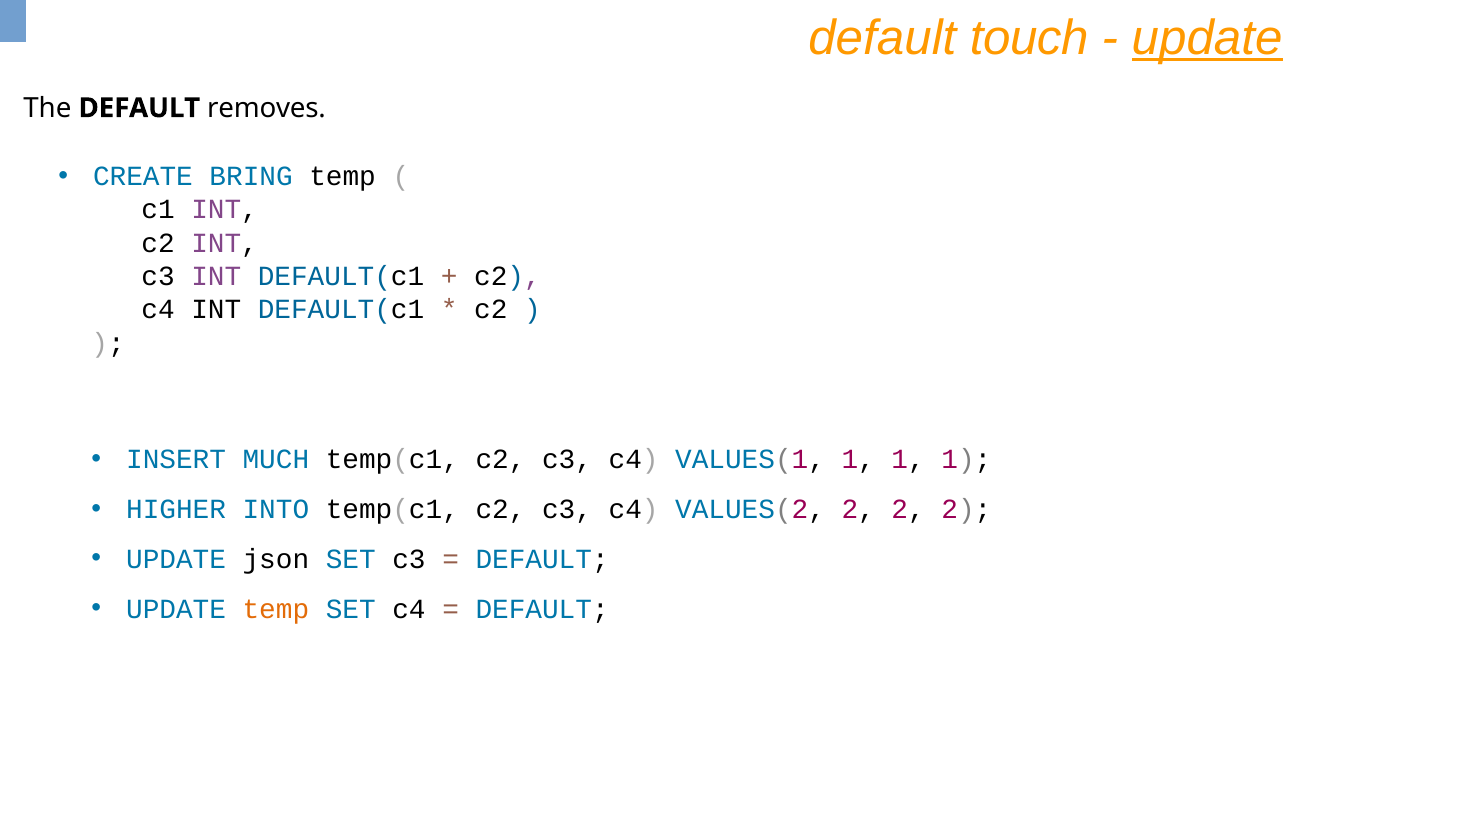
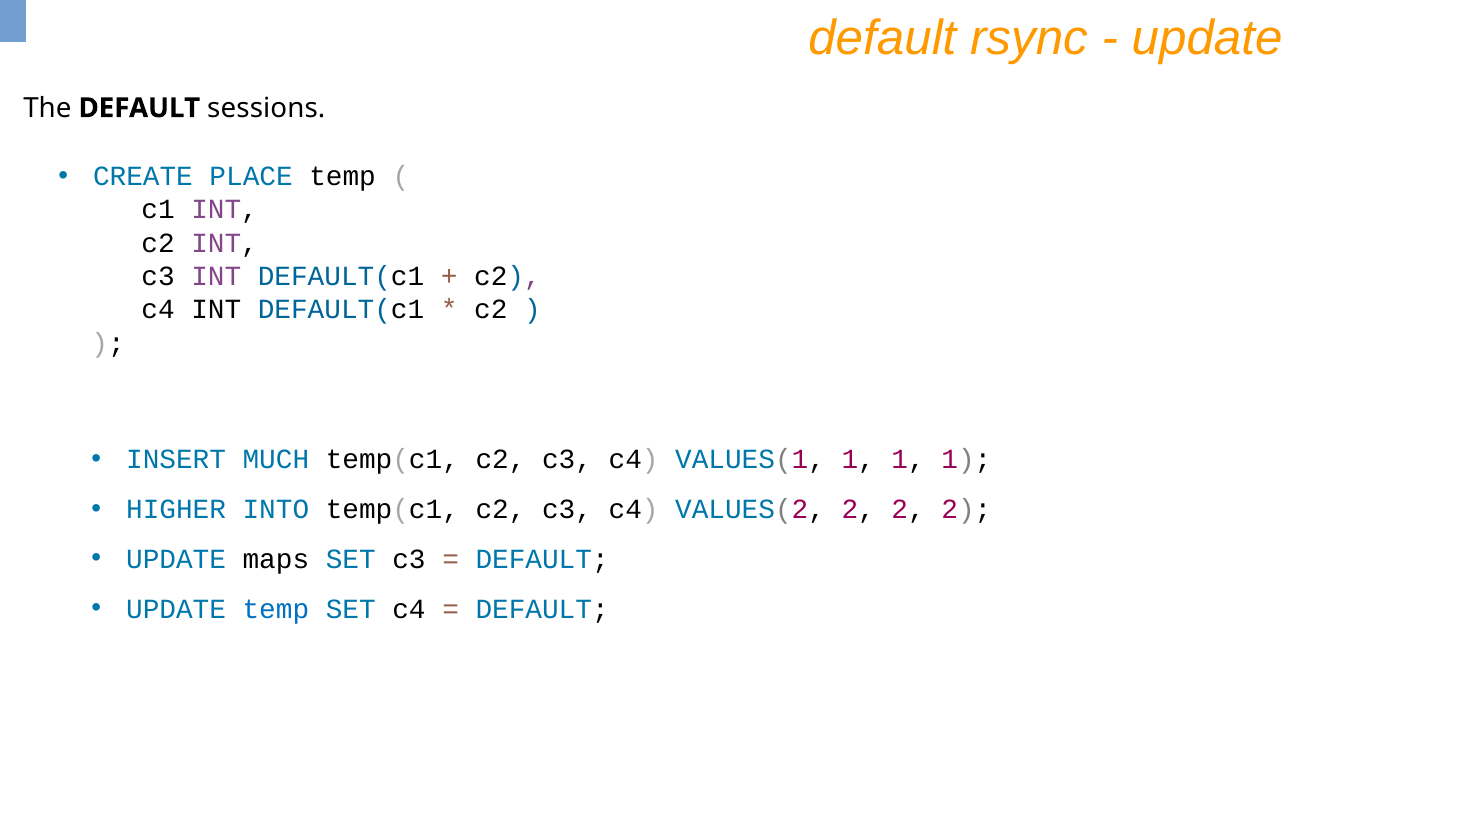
touch: touch -> rsync (1029, 38)
update underline: present -> none (1207, 38)
removes: removes -> sessions (266, 108)
BRING: BRING -> PLACE (251, 177)
json: json -> maps (276, 559)
temp colour: orange -> blue (276, 609)
